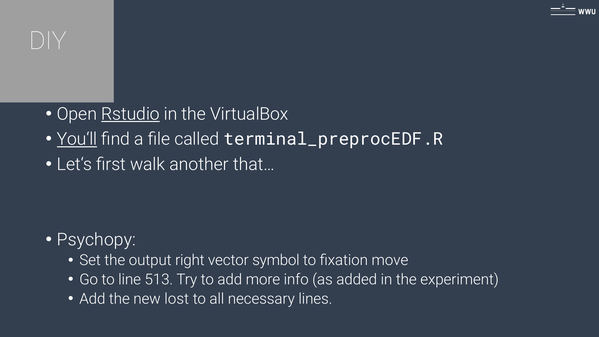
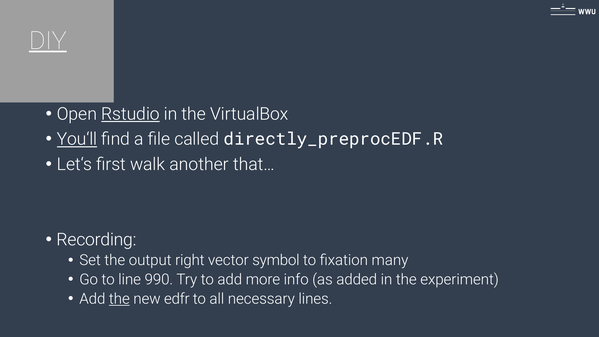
DIY underline: none -> present (48, 41)
terminal_preprocEDF.R: terminal_preprocEDF.R -> directly_preprocEDF.R (333, 139)
Psychopy: Psychopy -> Recording (97, 240)
move: move -> many (390, 260)
513: 513 -> 990 (159, 280)
the underline: none -> present (119, 299)
lost: lost -> edfr (177, 299)
